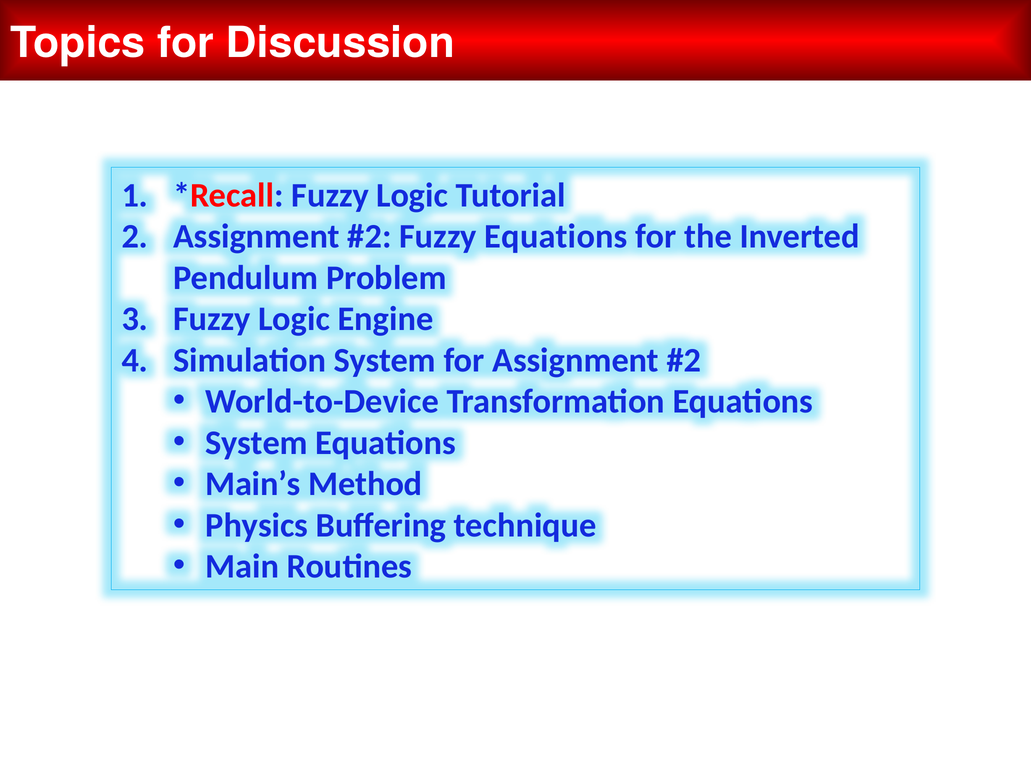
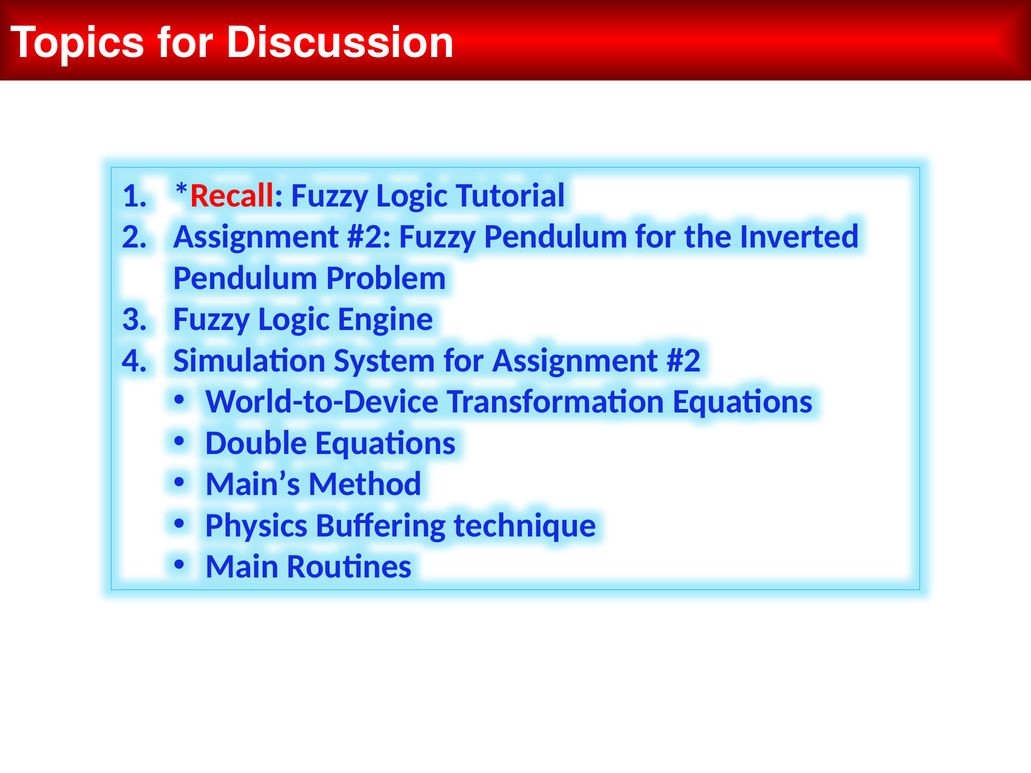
Fuzzy Equations: Equations -> Pendulum (556, 237)
System: System -> Double (257, 443)
